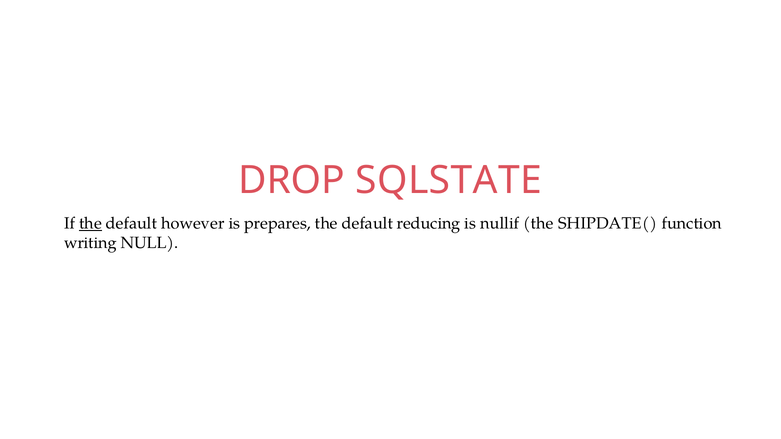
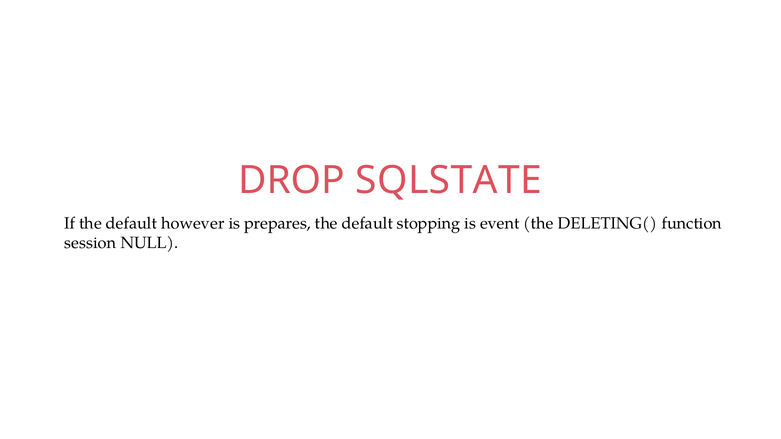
the underline: present -> none (90, 224)
reducing: reducing -> stopping (429, 224)
nullif: nullif -> event (500, 224)
SHIPDATE(: SHIPDATE( -> DELETING( (608, 224)
writing: writing -> session (90, 243)
